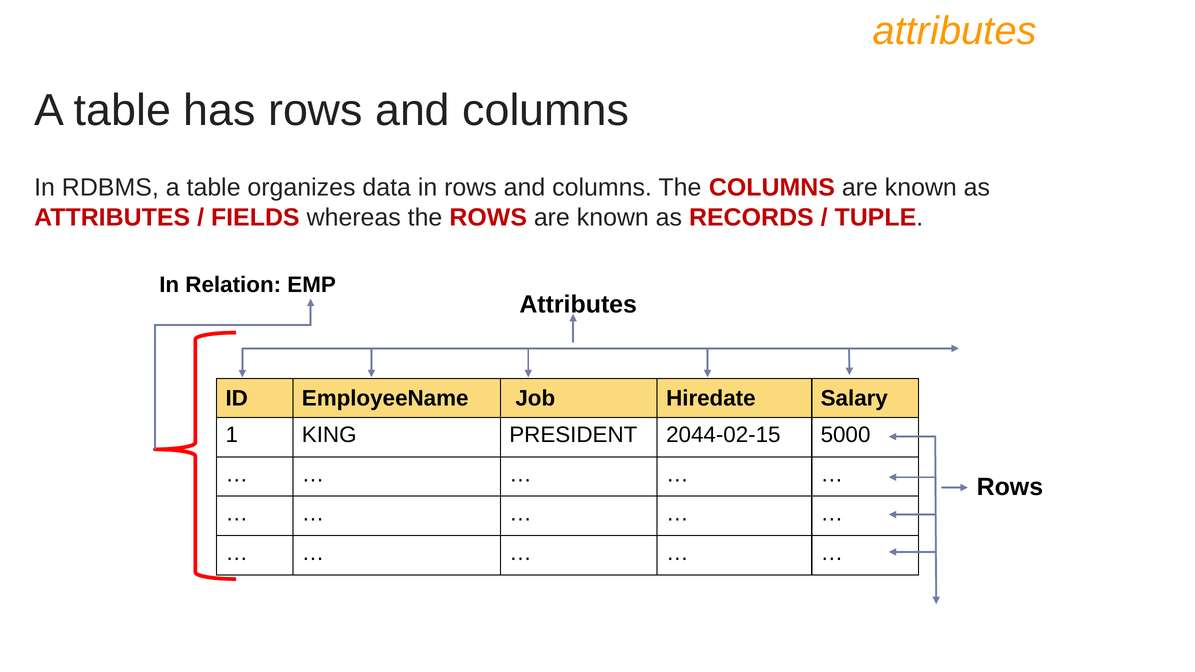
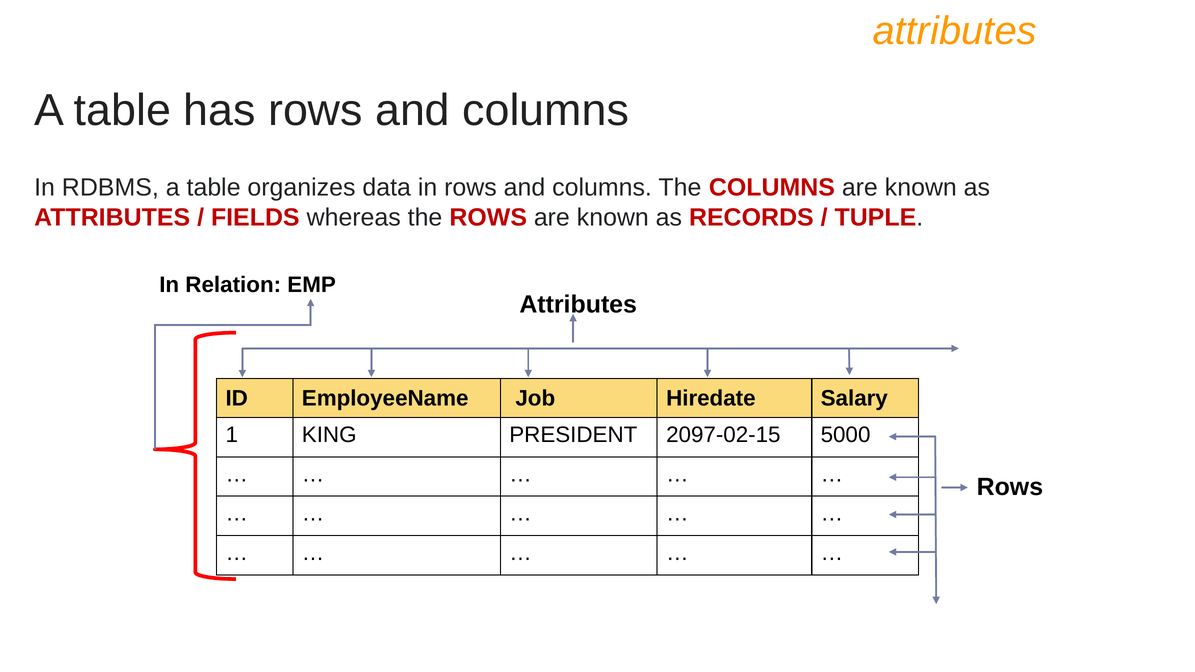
2044-02-15: 2044-02-15 -> 2097-02-15 (723, 435)
